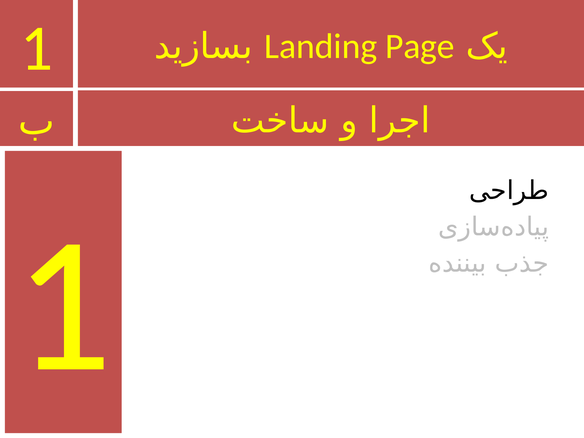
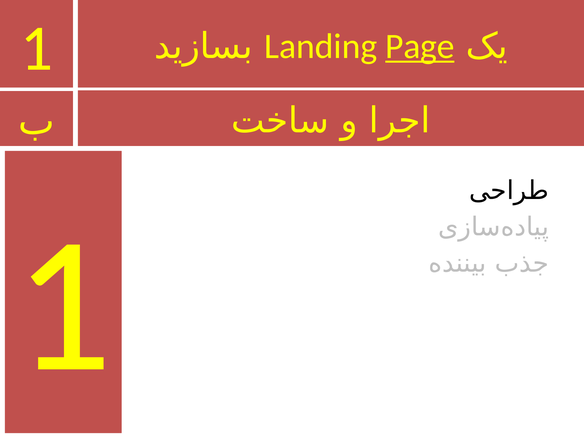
Page underline: none -> present (420, 46)
